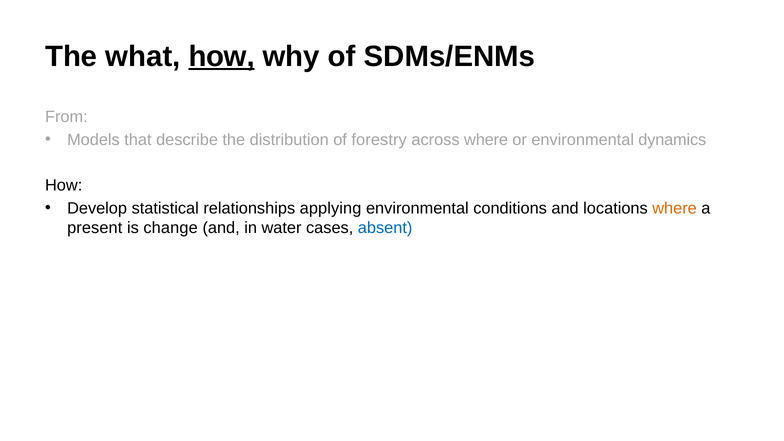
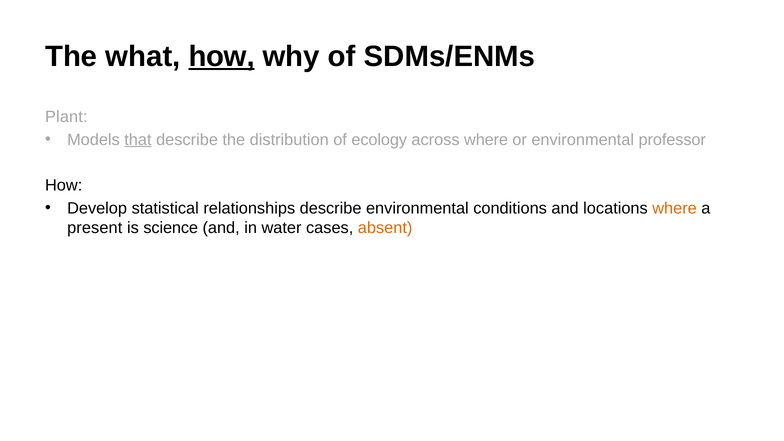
From: From -> Plant (66, 117)
that underline: none -> present (138, 140)
forestry: forestry -> ecology (379, 140)
dynamics: dynamics -> professor (672, 140)
relationships applying: applying -> describe (331, 208)
change: change -> science (171, 228)
absent colour: blue -> orange (385, 228)
